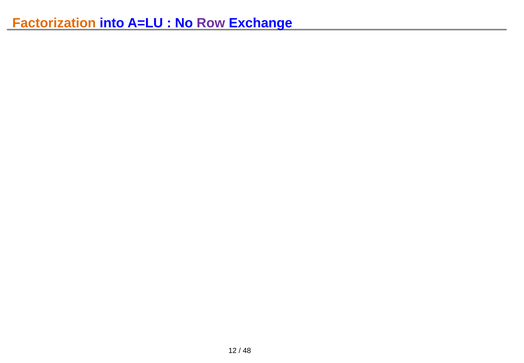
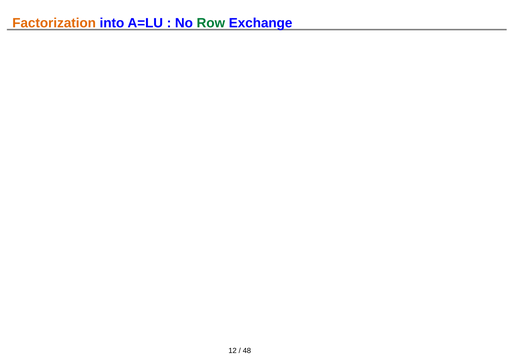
Row colour: purple -> green (211, 23)
